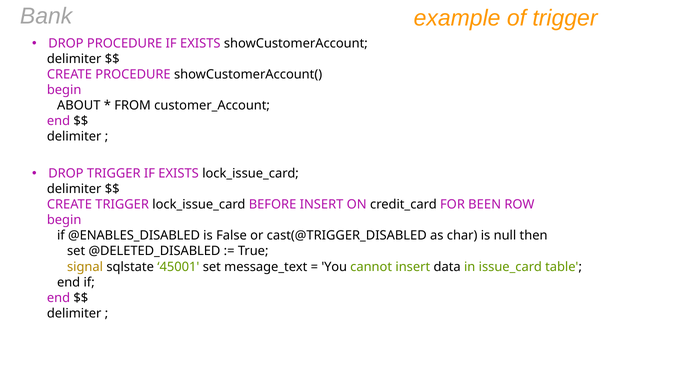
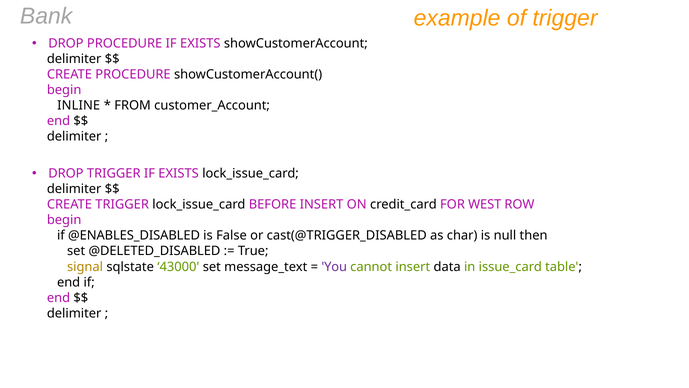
ABOUT: ABOUT -> INLINE (79, 106)
BEEN: BEEN -> WEST (485, 204)
45001: 45001 -> 43000 (178, 266)
You colour: black -> purple (334, 266)
